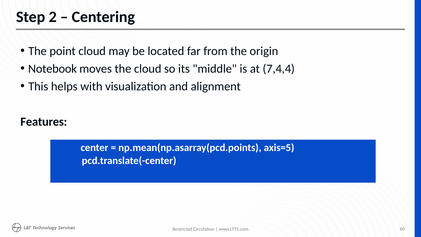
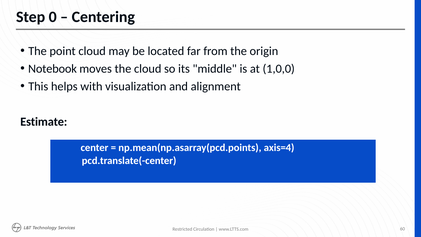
2: 2 -> 0 (53, 17)
7,4,4: 7,4,4 -> 1,0,0 (279, 69)
Features: Features -> Estimate (44, 122)
axis=5: axis=5 -> axis=4 (279, 148)
